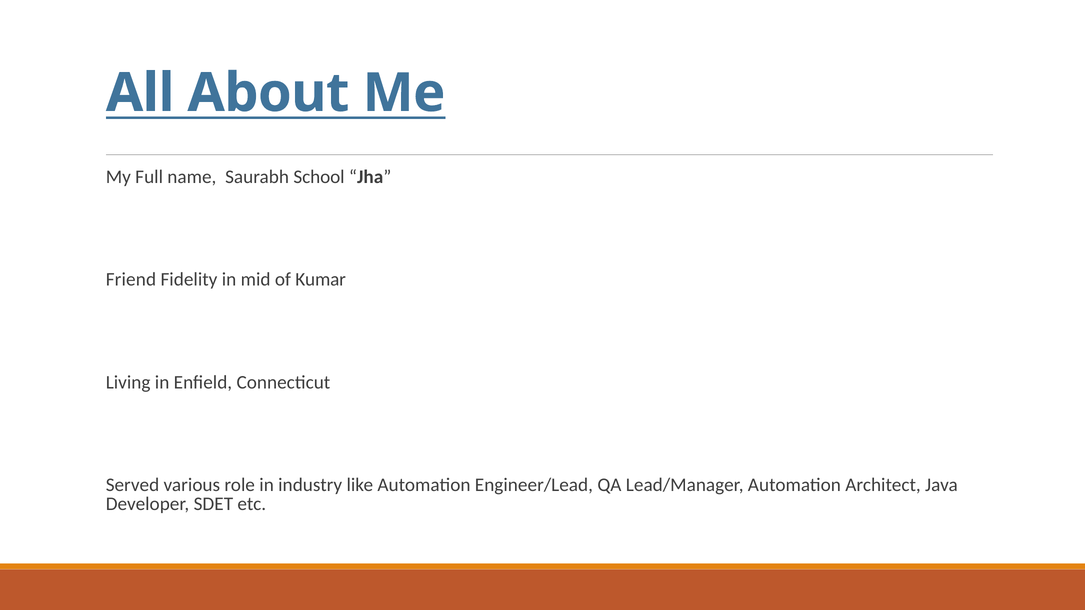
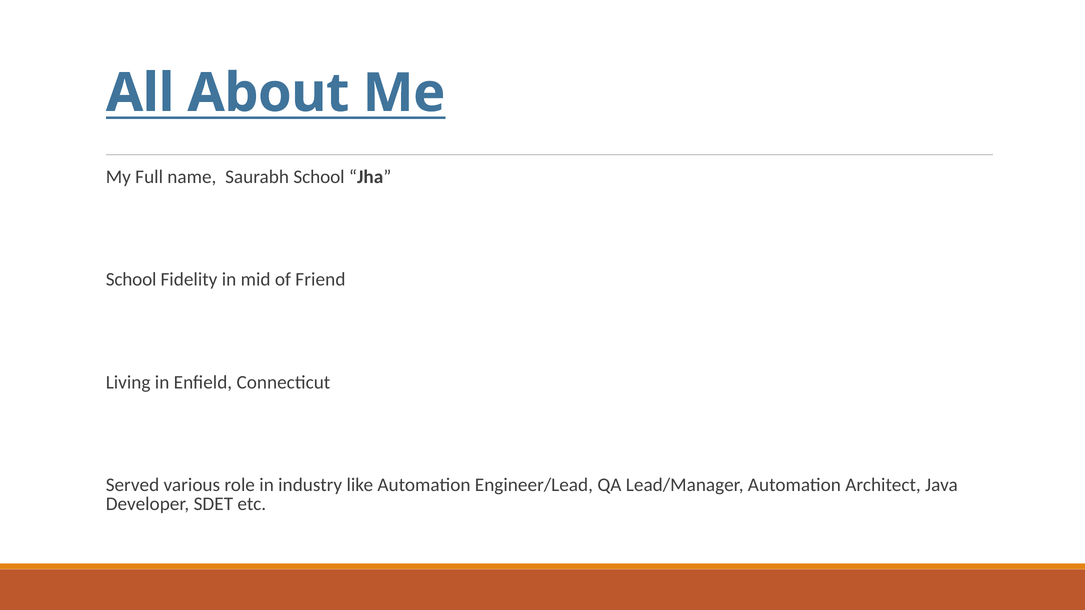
Friend: Friend -> School (131, 280)
Kumar: Kumar -> Friend (320, 280)
